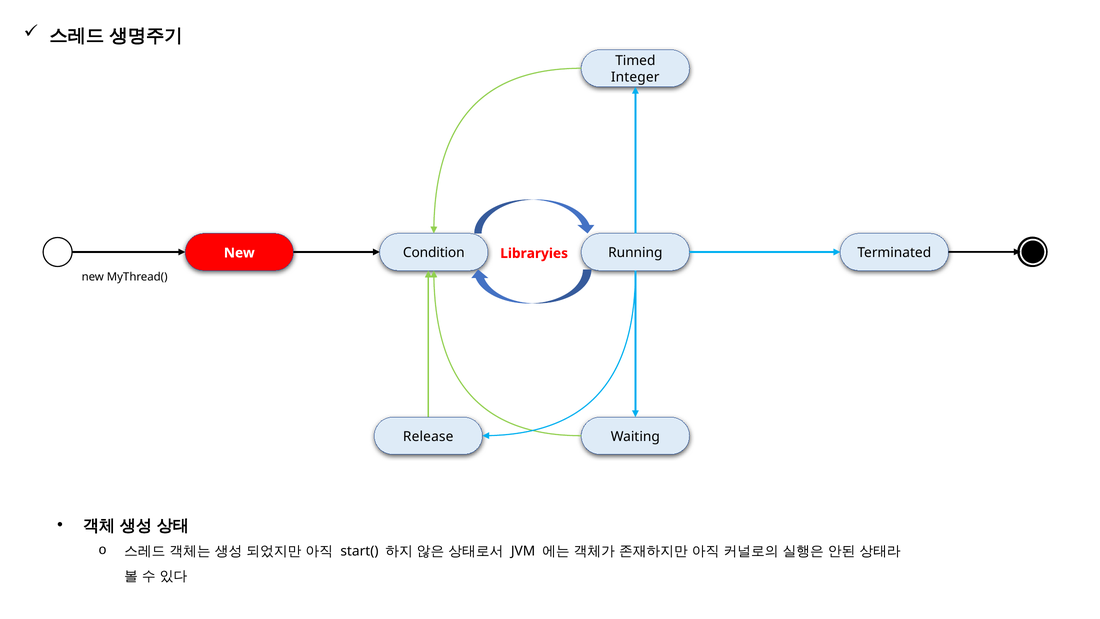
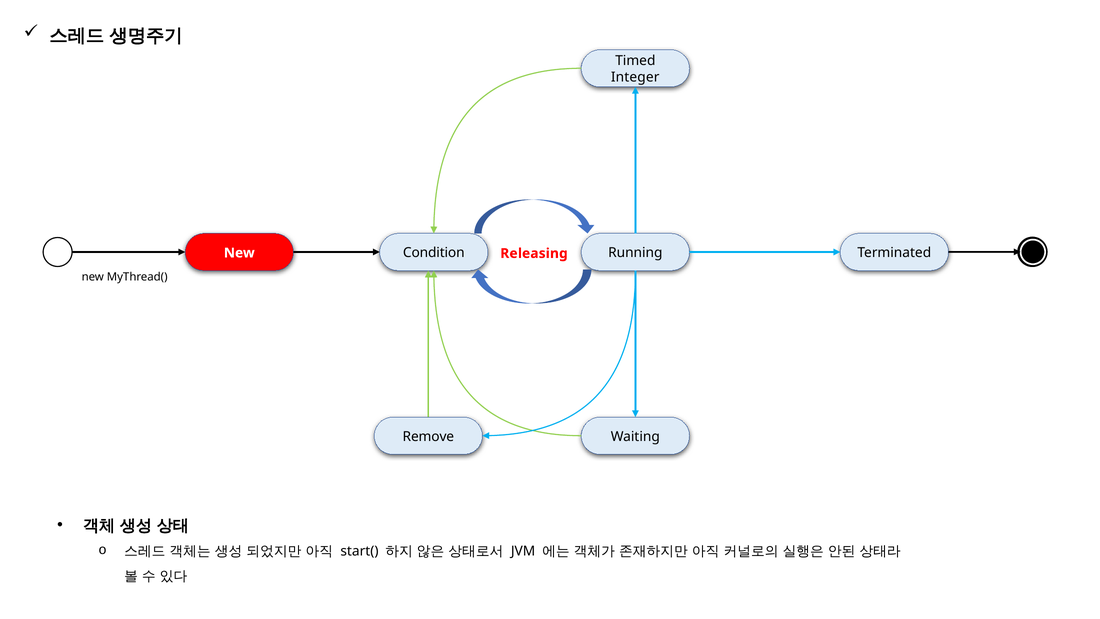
Libraryies: Libraryies -> Releasing (534, 253)
Release: Release -> Remove (428, 436)
